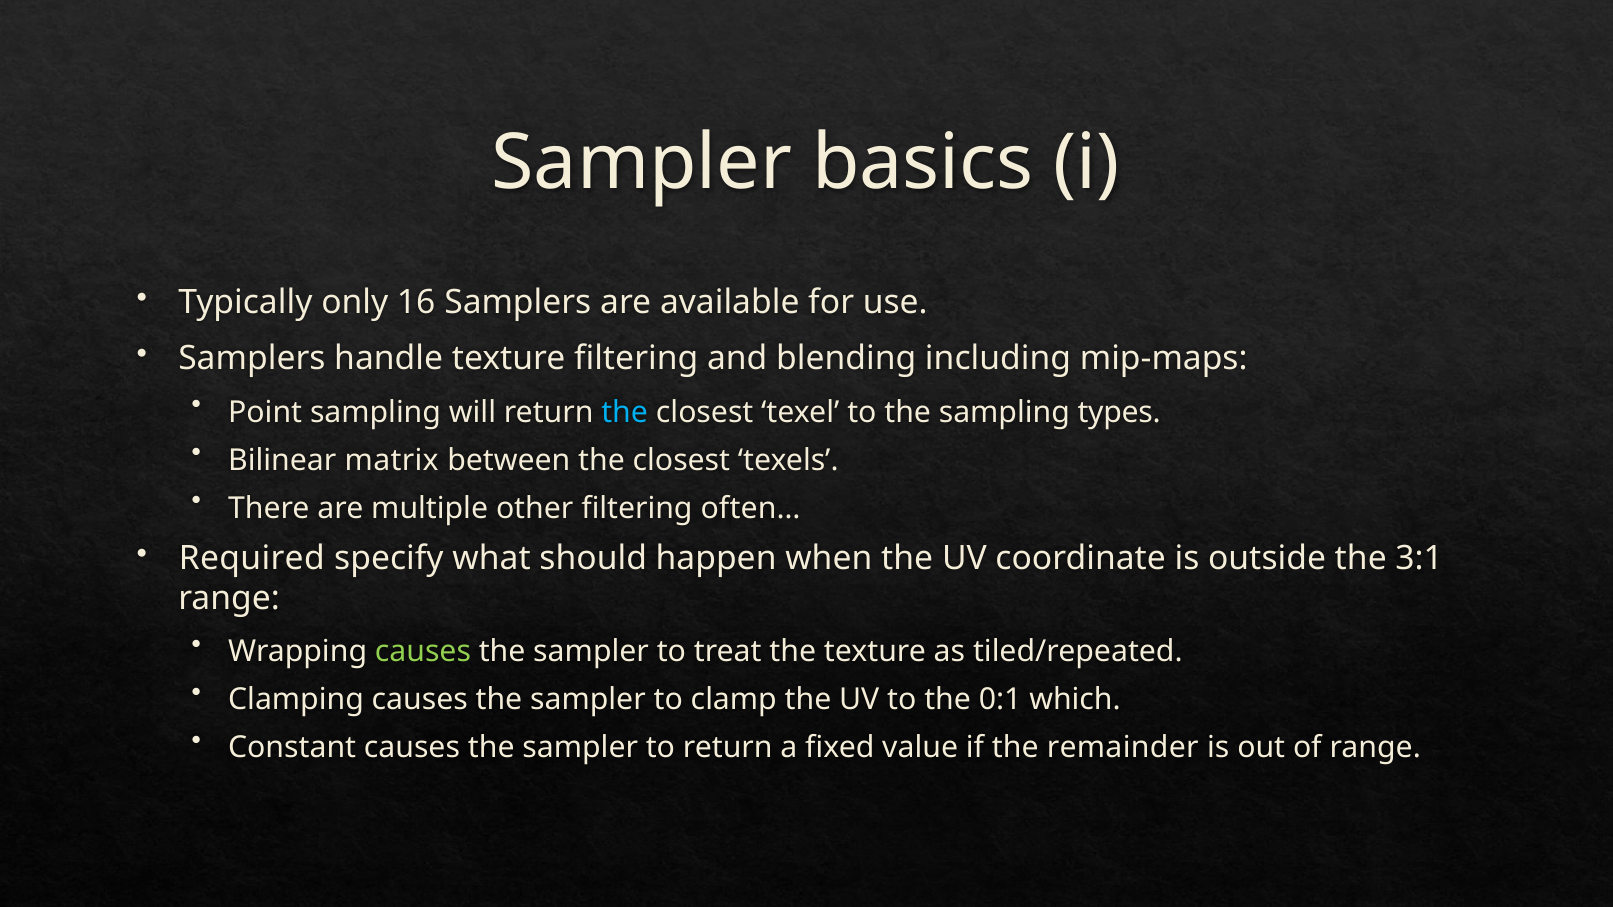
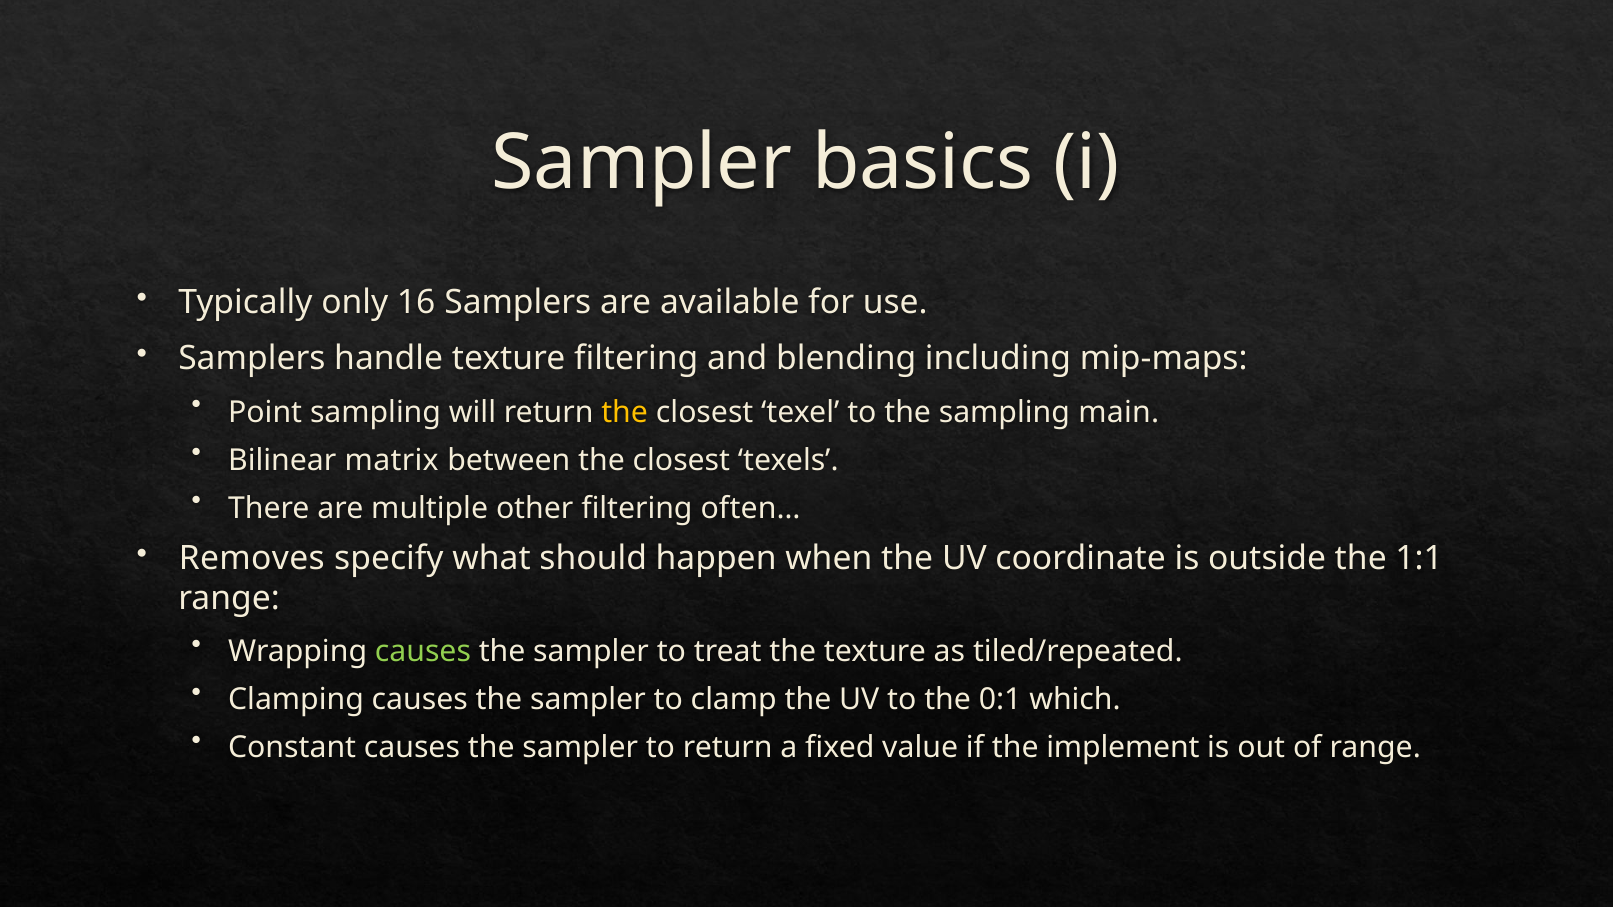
the colour: light blue -> yellow (625, 412)
types: types -> main (1119, 412)
Required: Required -> Removes (252, 559)
3:1: 3:1 -> 1:1 (1419, 559)
remainder: remainder -> implement (1123, 748)
